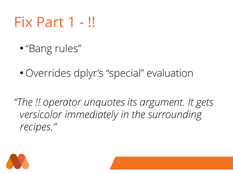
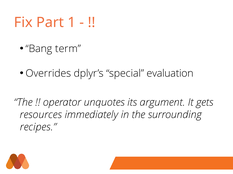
rules: rules -> term (68, 49)
versicolor: versicolor -> resources (41, 115)
